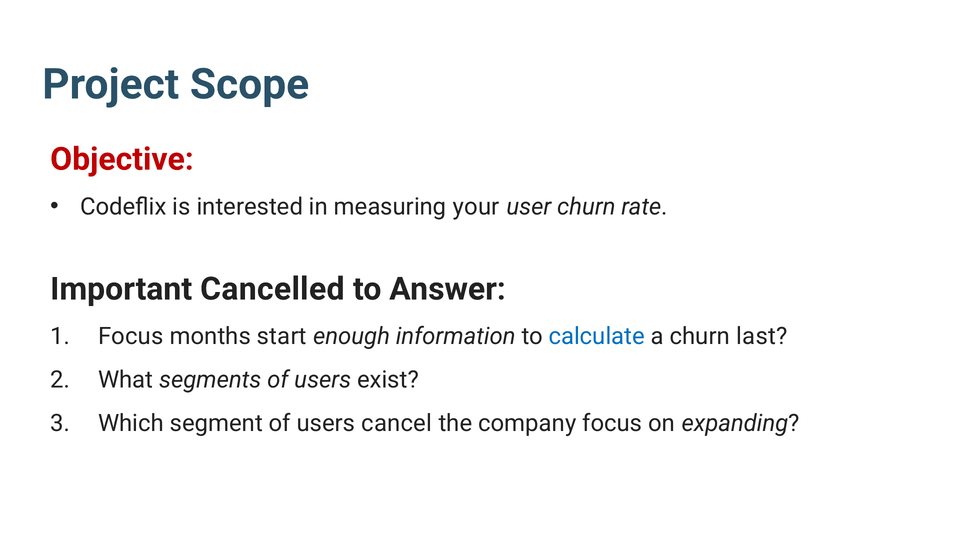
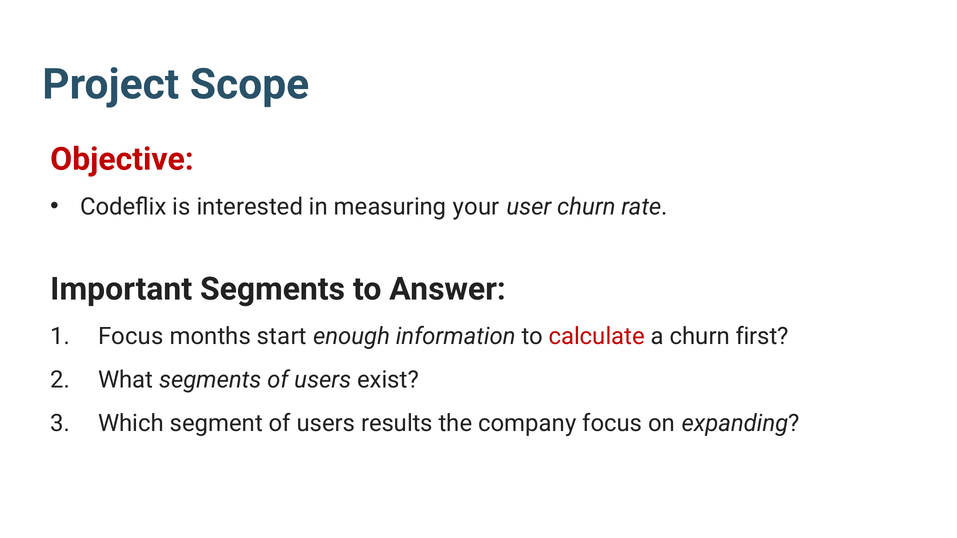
Important Cancelled: Cancelled -> Segments (272, 289)
calculate colour: blue -> red (597, 337)
last: last -> first (762, 337)
cancel: cancel -> results (397, 423)
